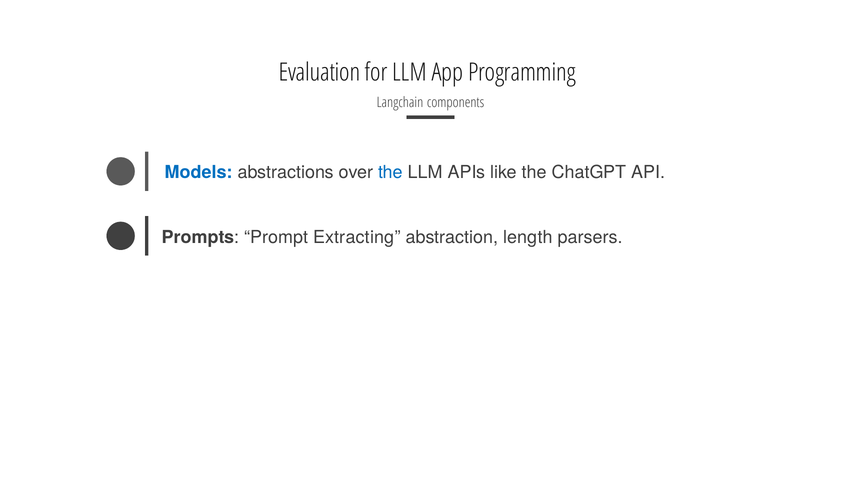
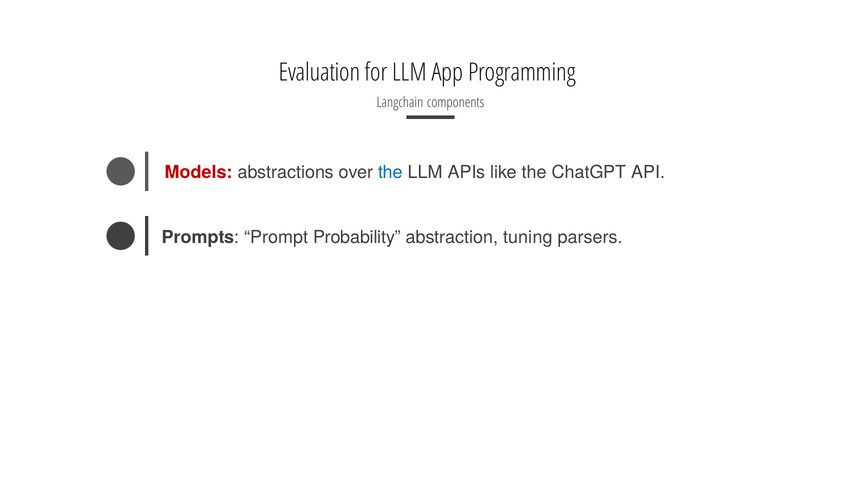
Models colour: blue -> red (199, 173)
Extracting: Extracting -> Probability (357, 237)
length: length -> tuning (528, 237)
